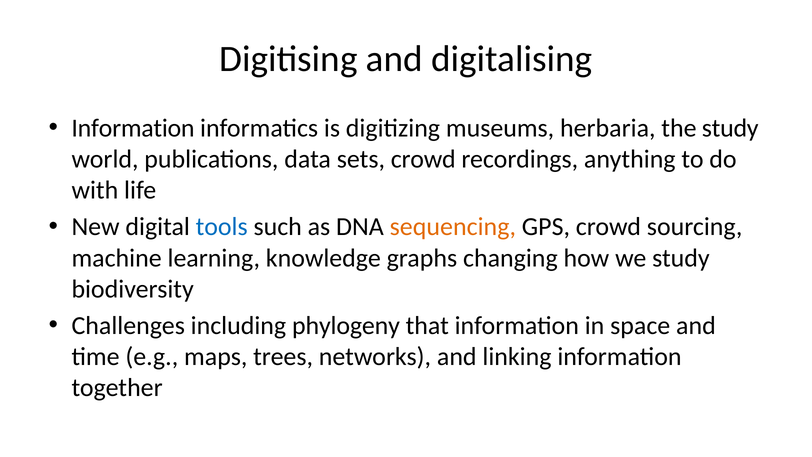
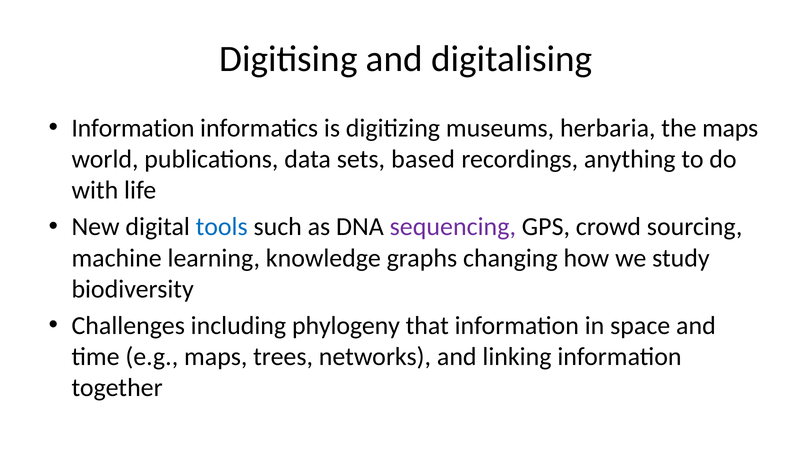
the study: study -> maps (730, 128)
sets crowd: crowd -> based (423, 159)
sequencing colour: orange -> purple (453, 227)
